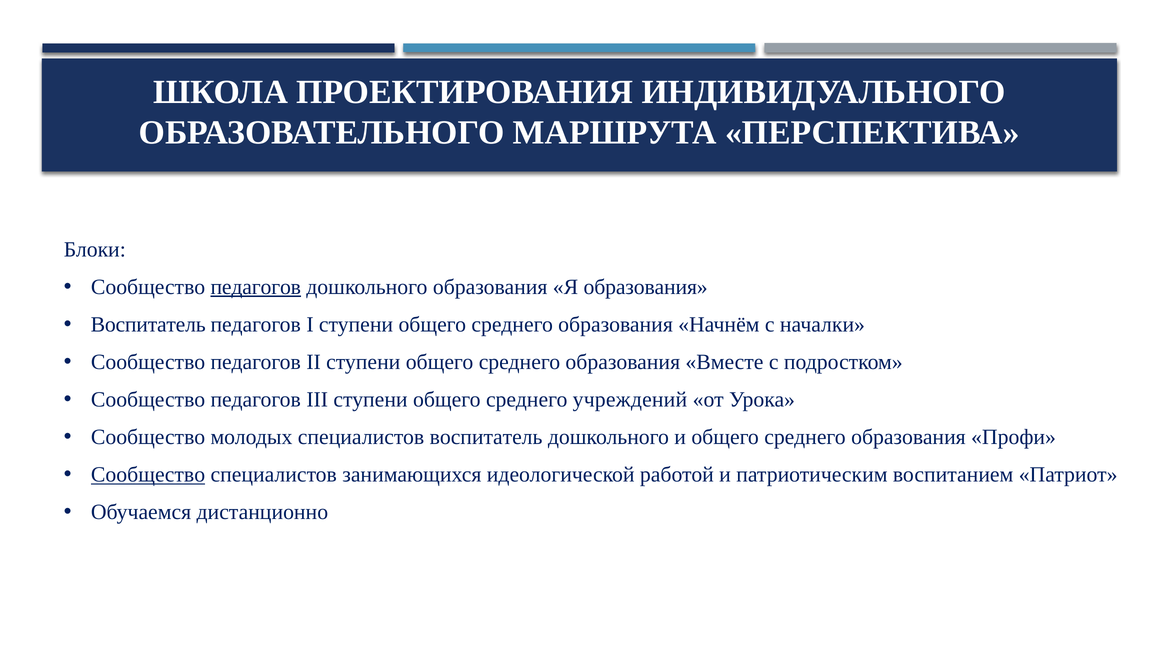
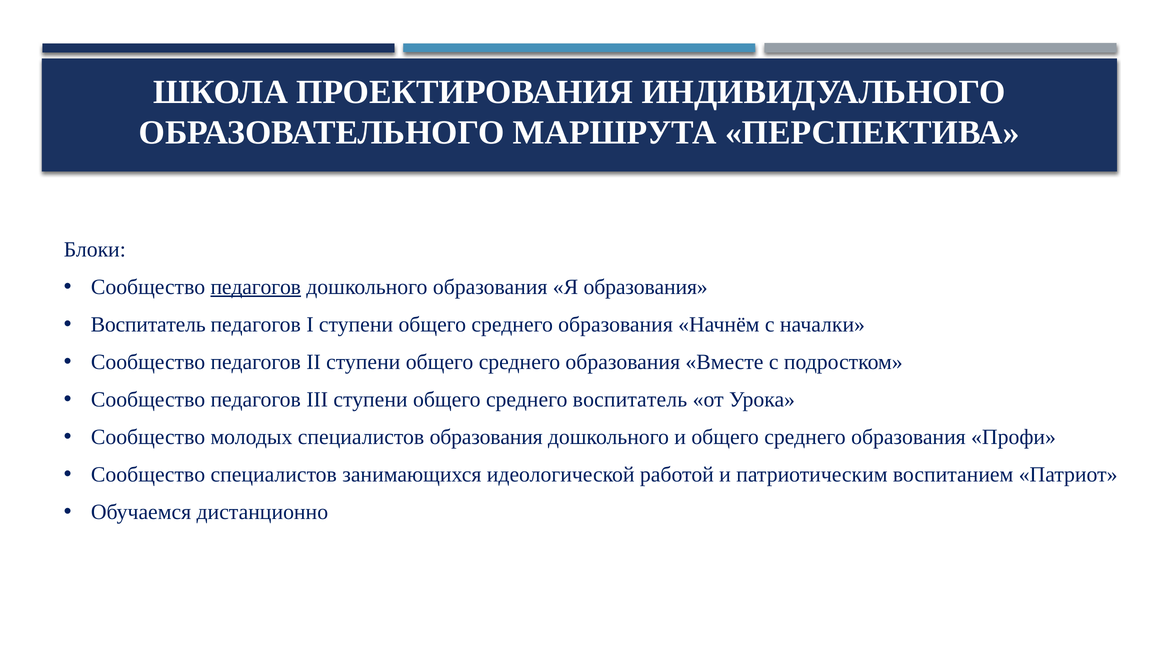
среднего учреждений: учреждений -> воспитатель (630, 400)
специалистов воспитатель: воспитатель -> образования (486, 437)
Сообщество underline: present -> none (148, 475)
